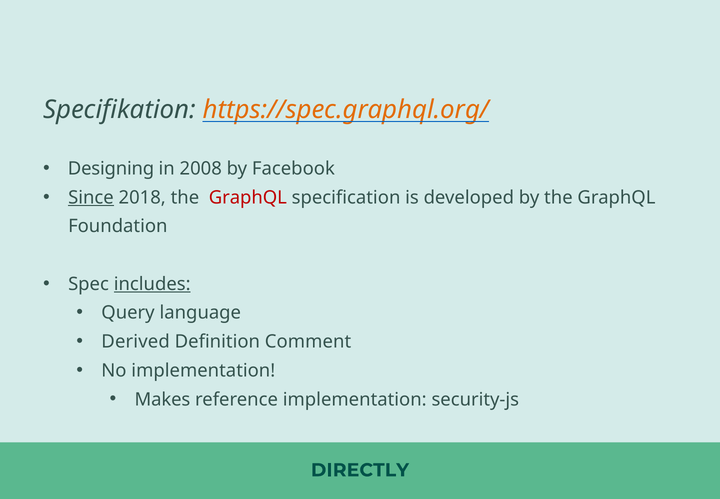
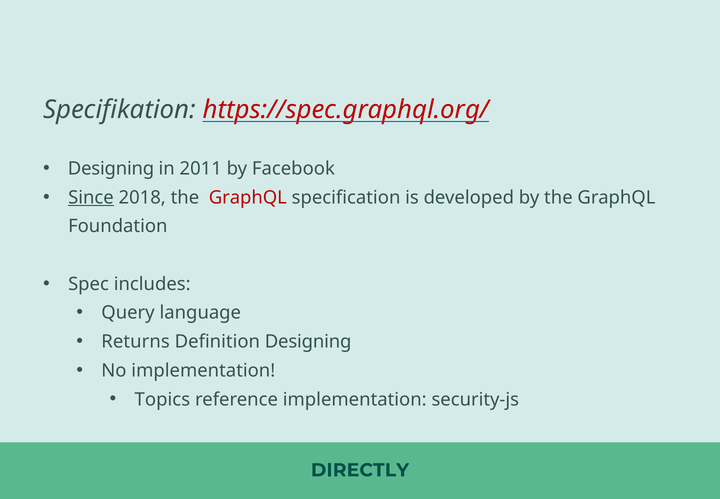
https://spec.graphql.org/ colour: orange -> red (346, 110)
2008: 2008 -> 2011 (201, 169)
includes underline: present -> none (152, 284)
Derived: Derived -> Returns (136, 341)
Definition Comment: Comment -> Designing (308, 341)
Makes: Makes -> Topics (162, 399)
